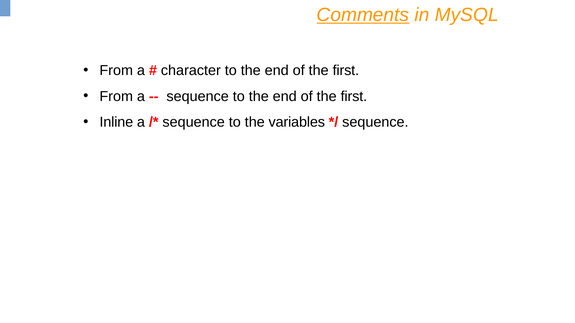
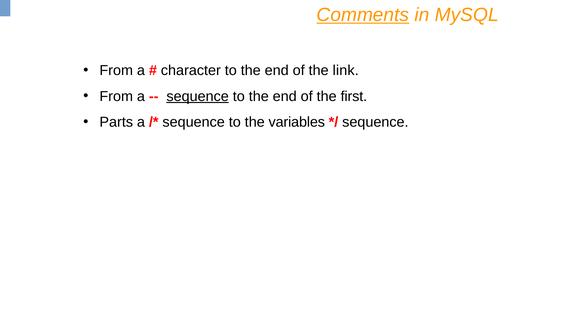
first: first -> link (346, 71)
sequence underline: none -> present (198, 96)
Inline: Inline -> Parts (116, 122)
